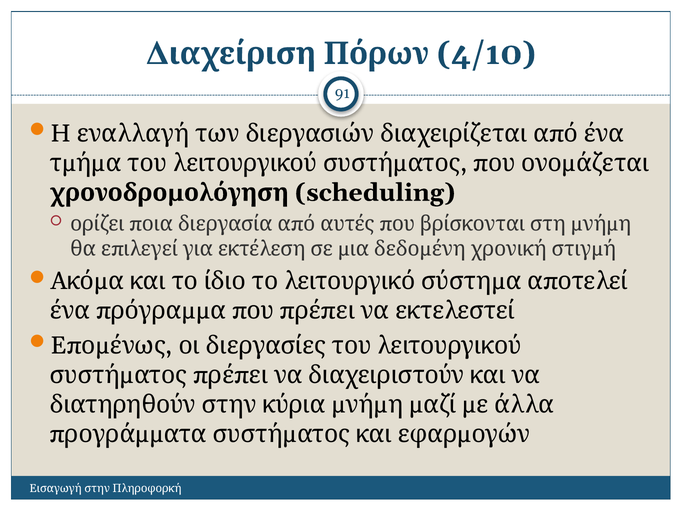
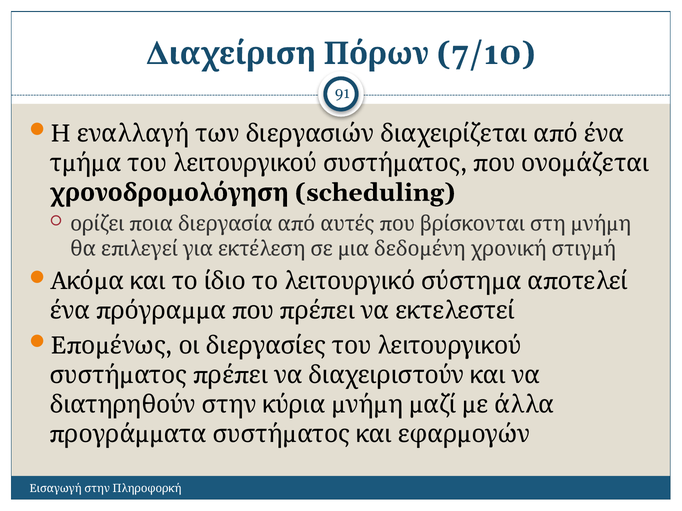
4/10: 4/10 -> 7/10 (486, 54)
